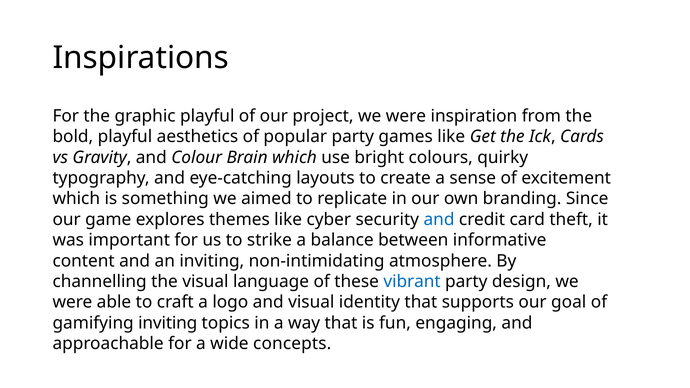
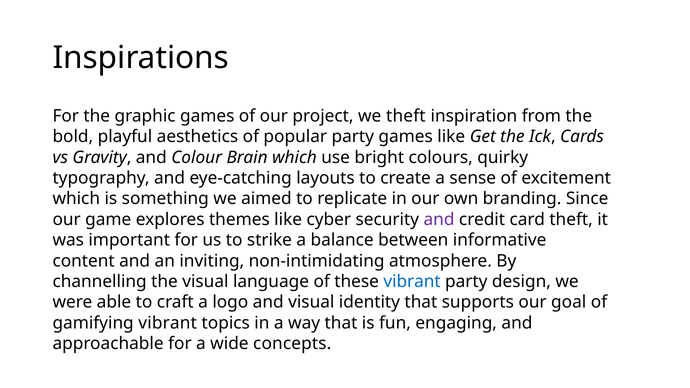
graphic playful: playful -> games (207, 116)
project we were: were -> theft (406, 116)
and colour: blue -> purple (439, 219)
gamifying inviting: inviting -> vibrant (168, 323)
